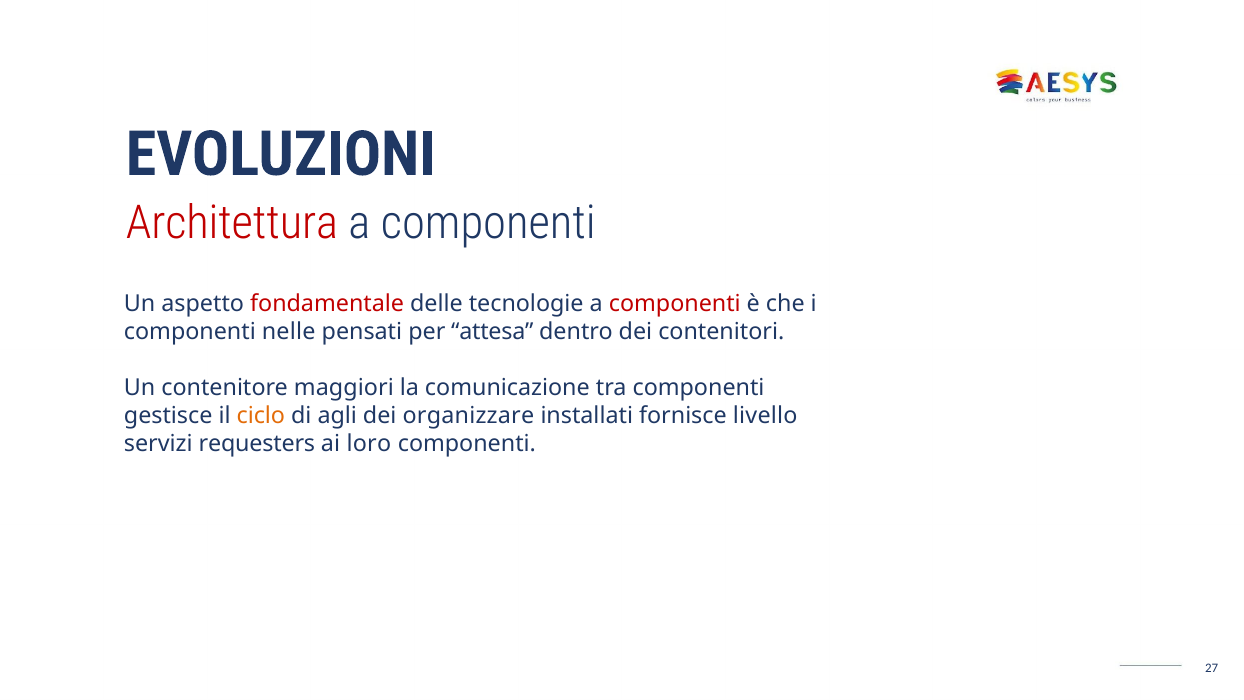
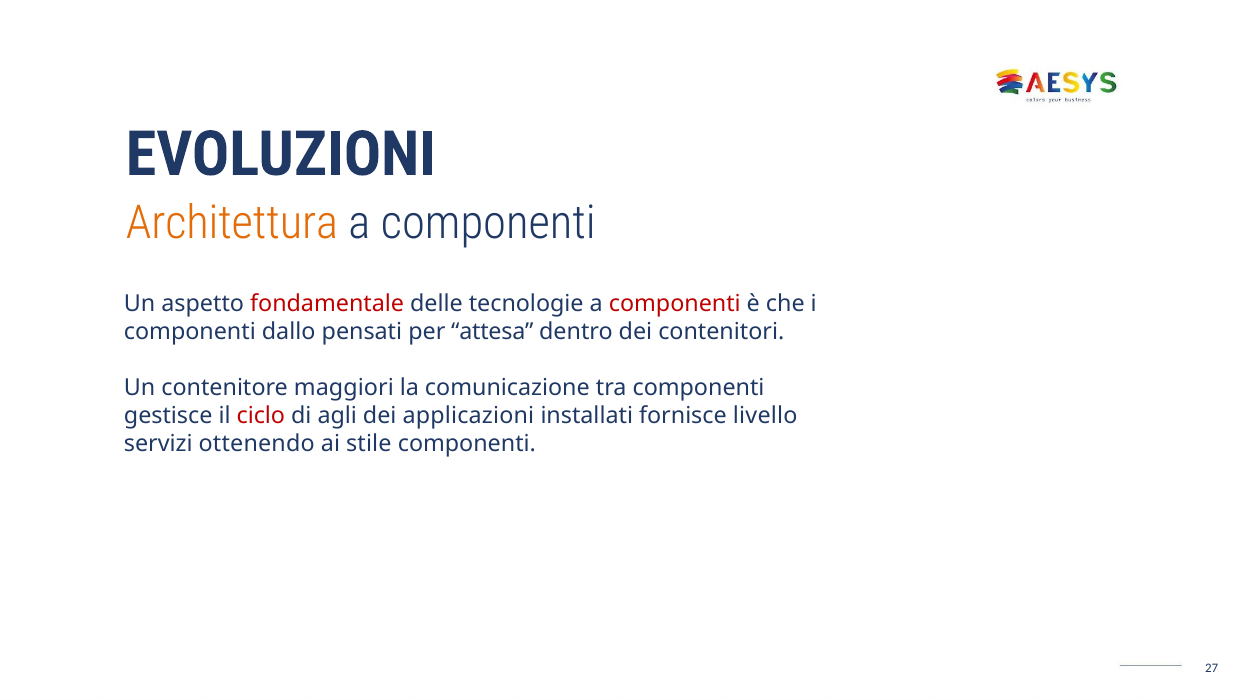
Architettura colour: red -> orange (232, 223)
nelle: nelle -> dallo (289, 331)
ciclo colour: orange -> red (261, 415)
organizzare: organizzare -> applicazioni (468, 415)
requesters: requesters -> ottenendo (257, 443)
loro: loro -> stile (369, 443)
